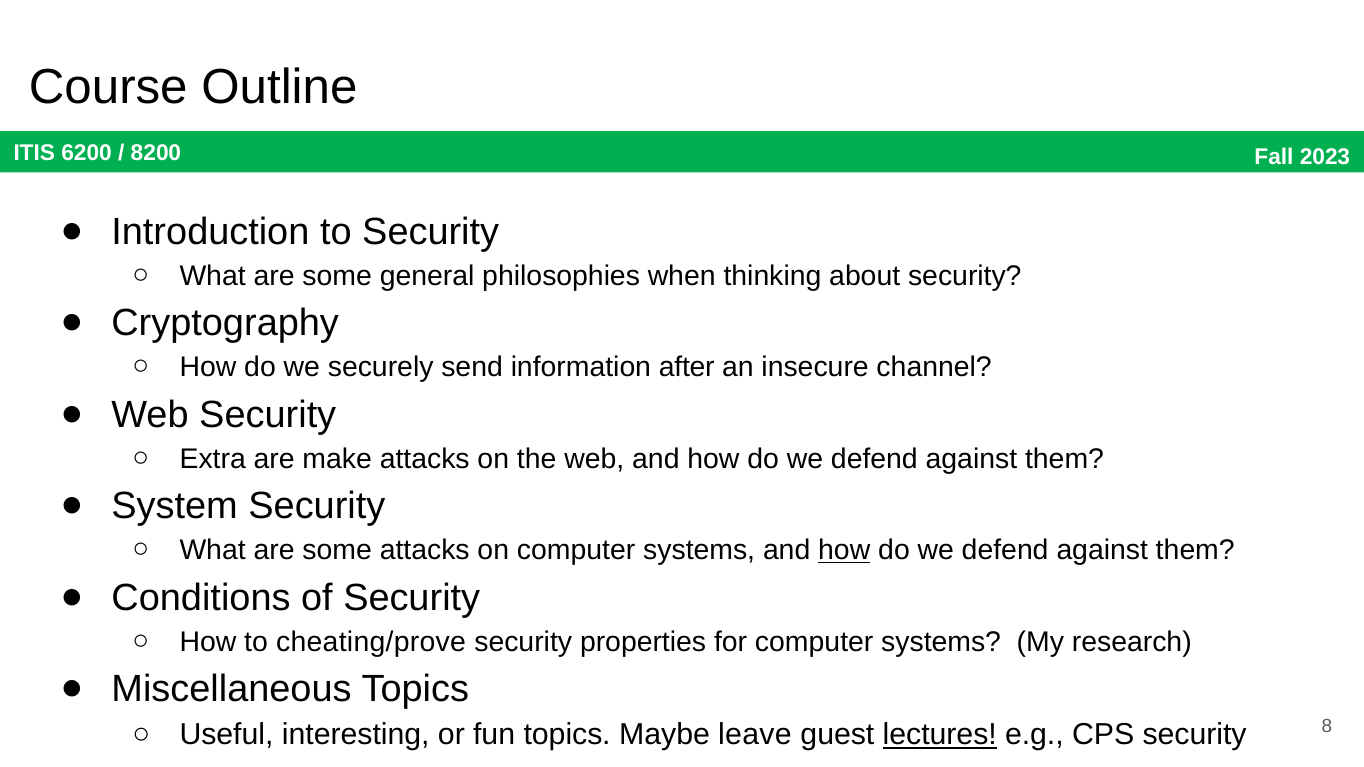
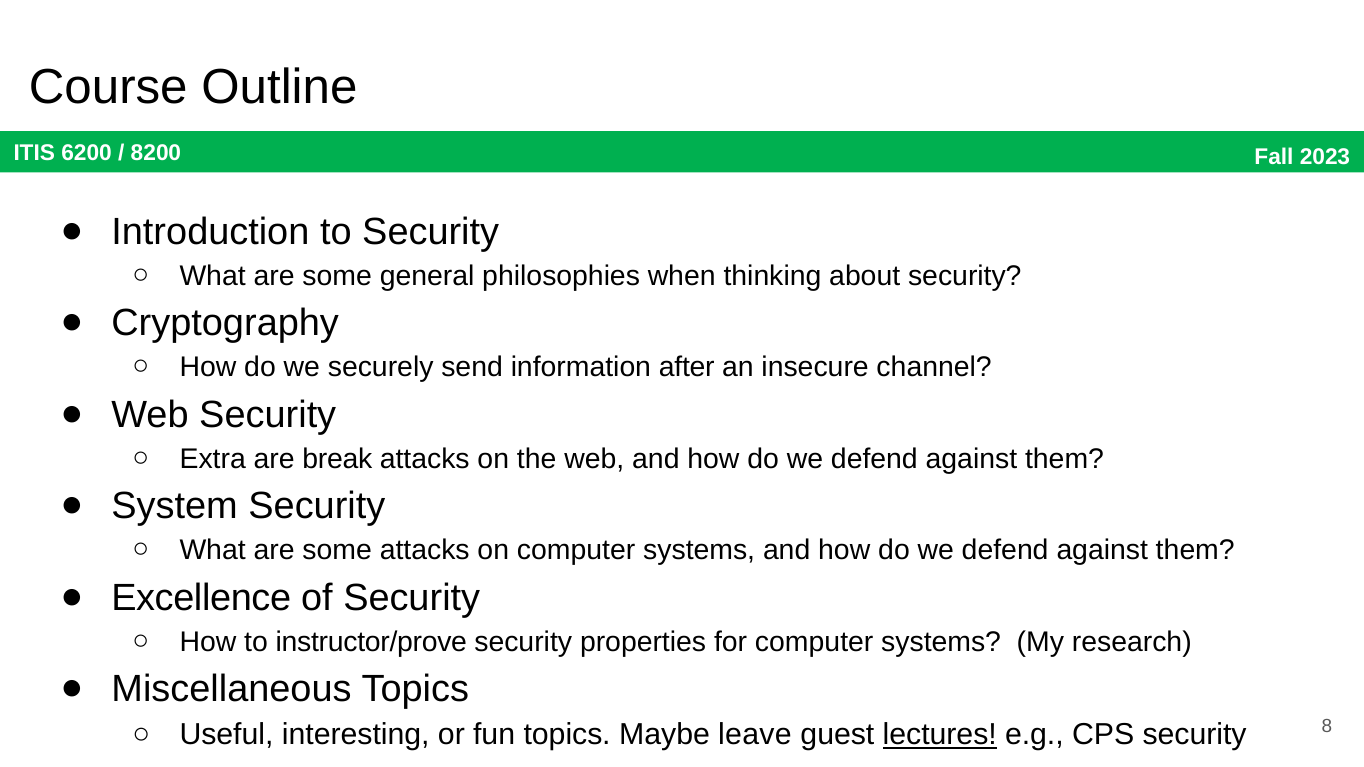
make: make -> break (337, 459)
how underline: present -> none (844, 551)
Conditions: Conditions -> Excellence (201, 598)
cheating/prove: cheating/prove -> instructor/prove (371, 642)
